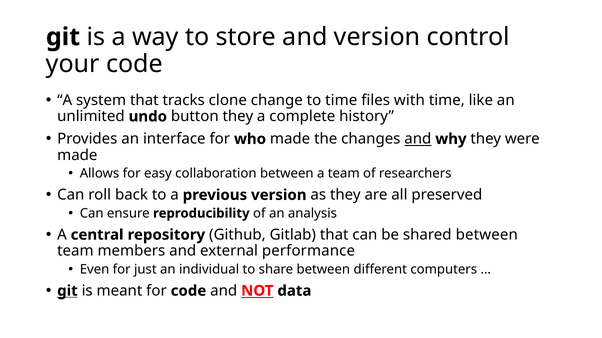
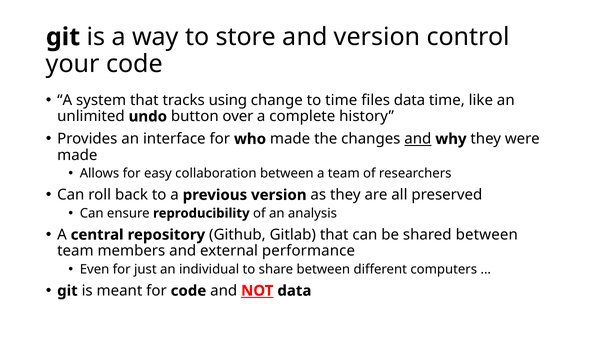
clone: clone -> using (228, 100)
files with: with -> data (409, 100)
button they: they -> over (238, 117)
git underline: present -> none (67, 291)
